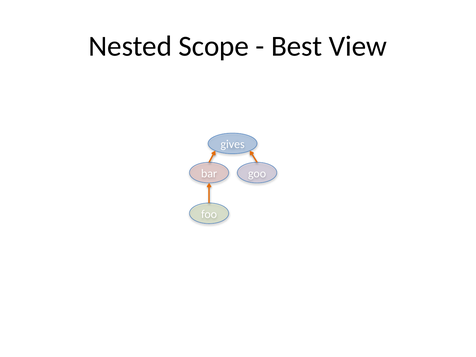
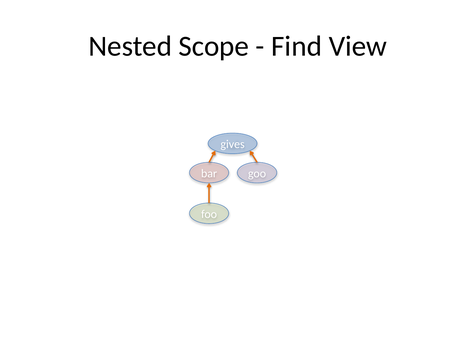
Best: Best -> Find (297, 46)
